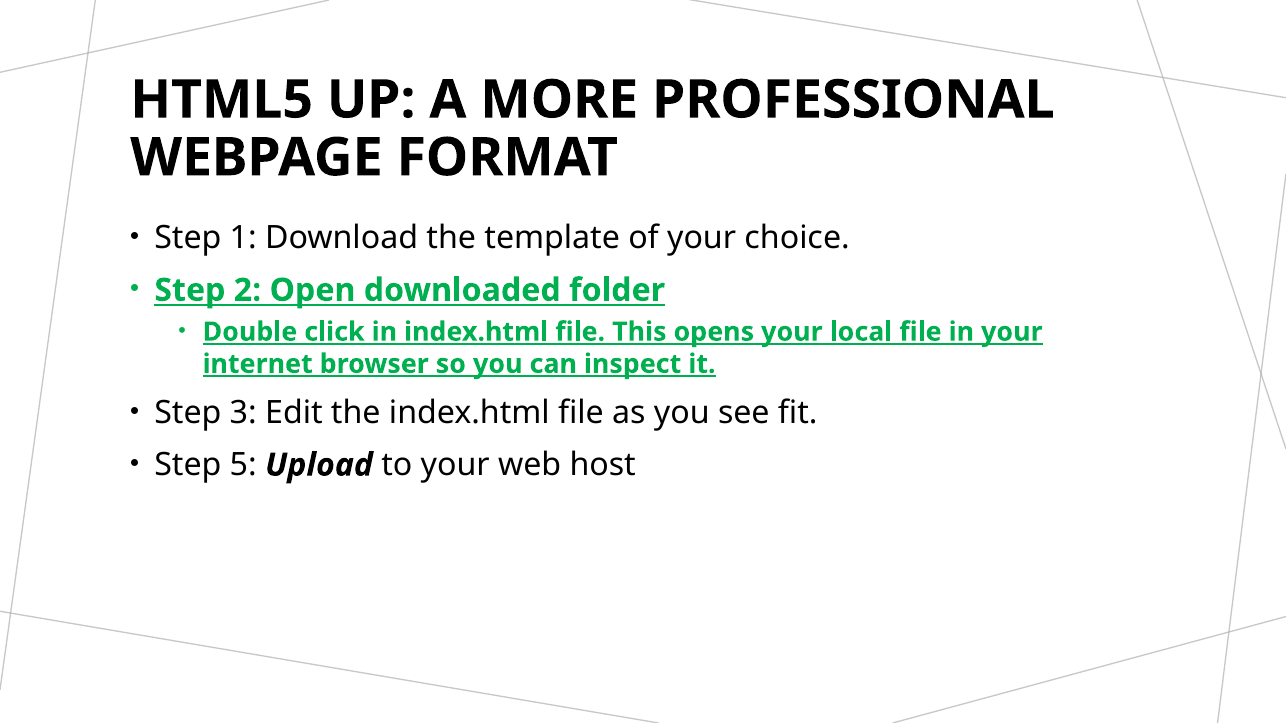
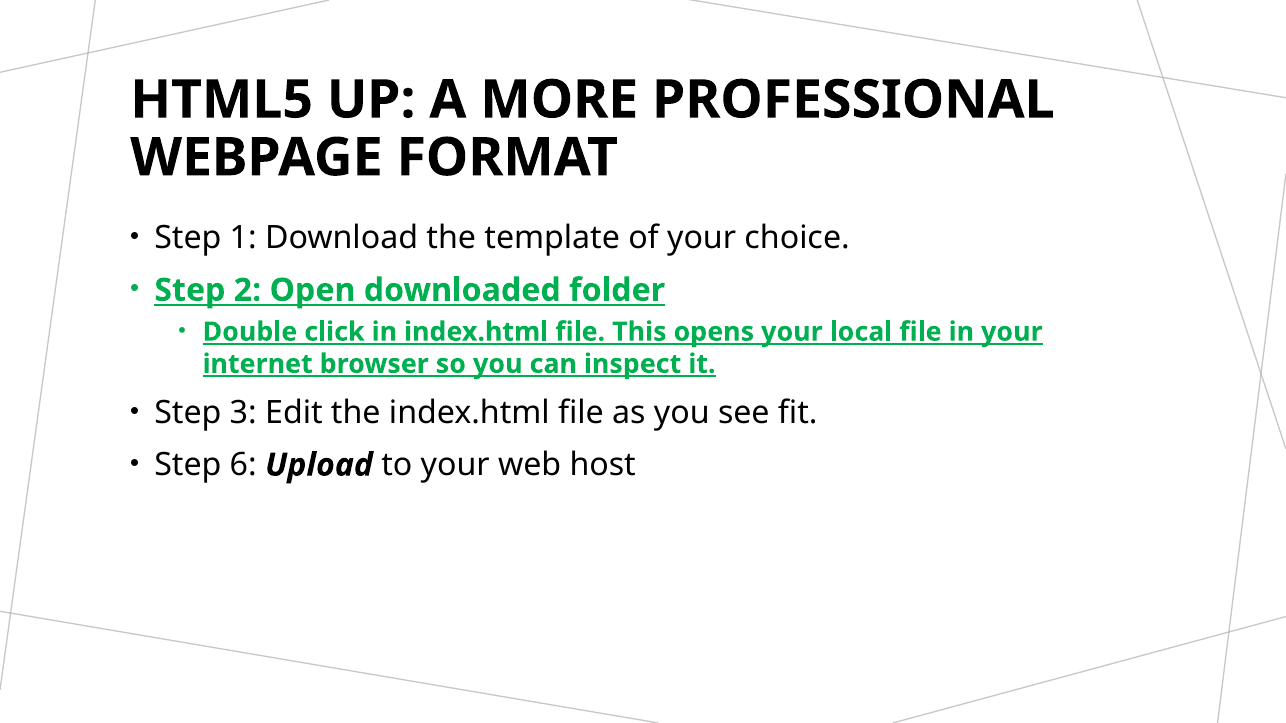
5: 5 -> 6 (243, 465)
